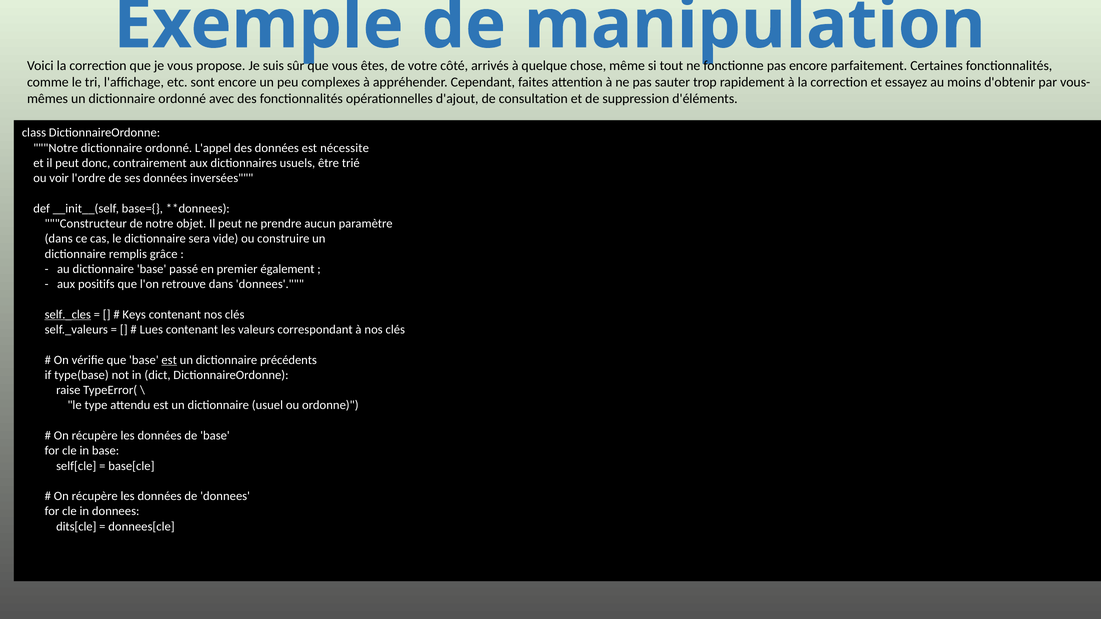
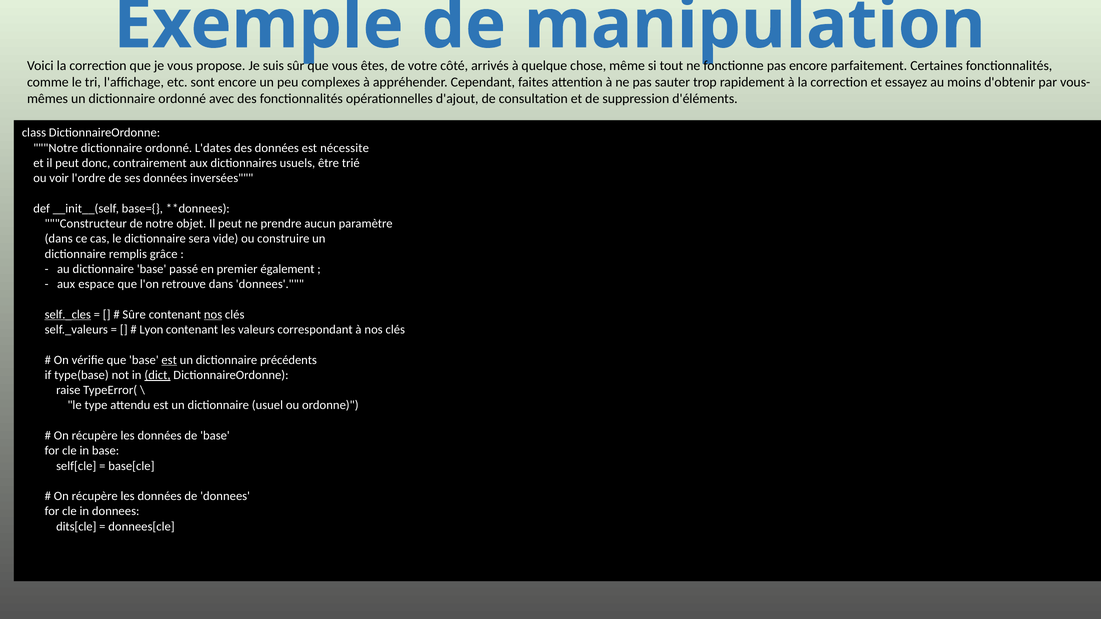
L'appel: L'appel -> L'dates (213, 148)
positifs: positifs -> espace (96, 284)
Keys: Keys -> Sûre (134, 315)
nos underline: none -> present (213, 315)
Lues: Lues -> Lyon (151, 330)
dict underline: none -> present (157, 375)
